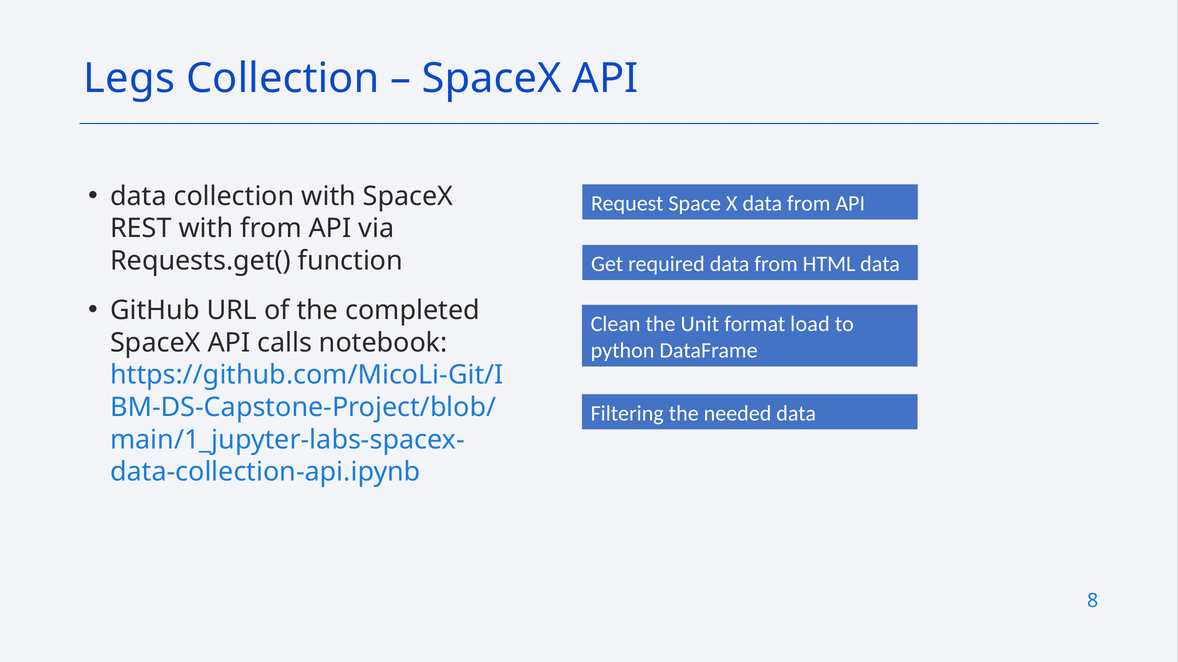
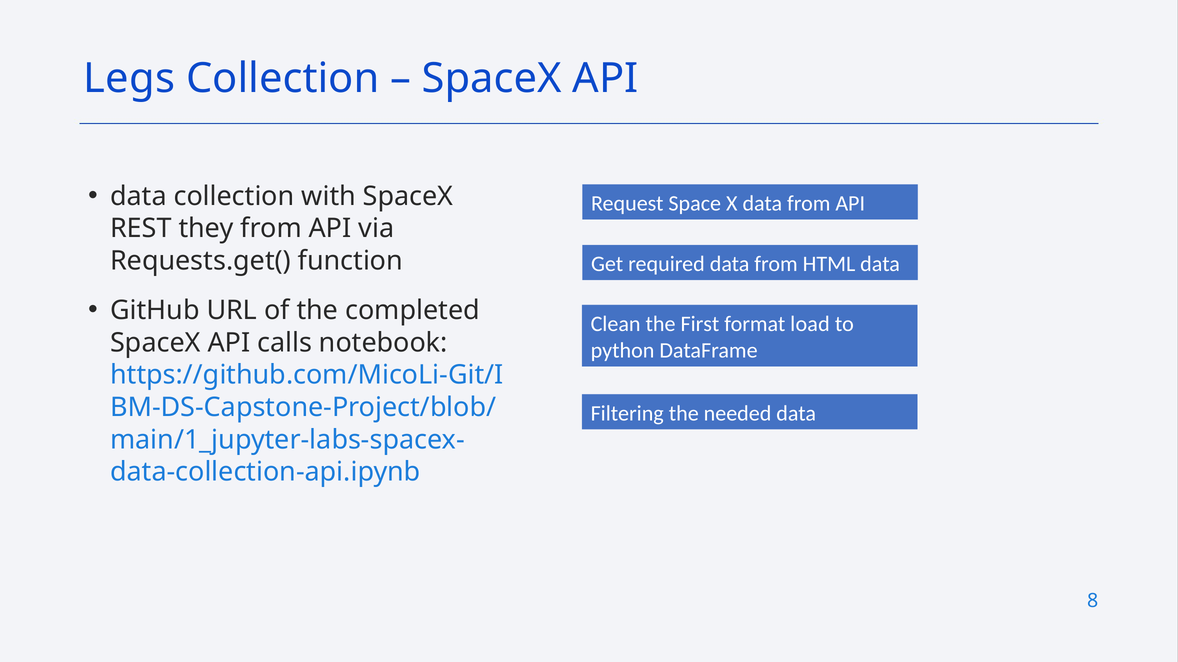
REST with: with -> they (206, 229)
Unit: Unit -> First (700, 324)
